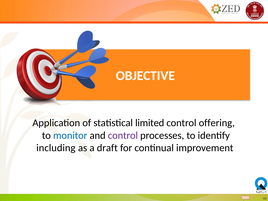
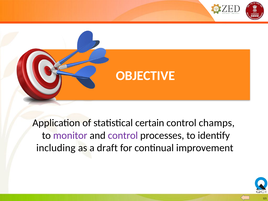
limited: limited -> certain (150, 123)
offering: offering -> champs (217, 123)
monitor colour: blue -> purple (70, 135)
